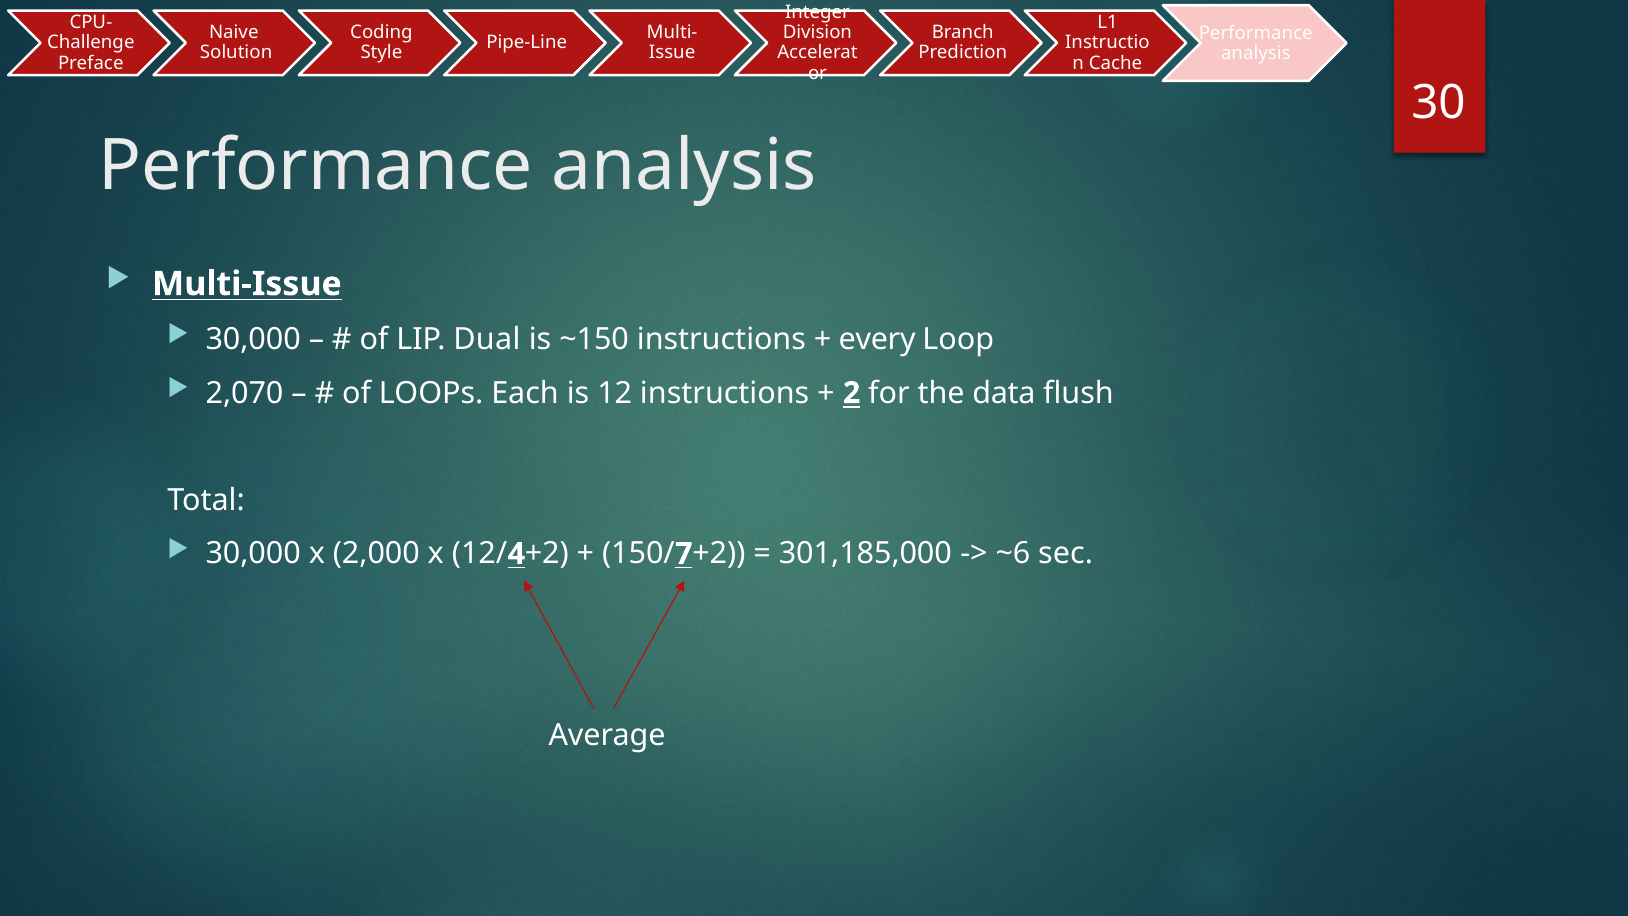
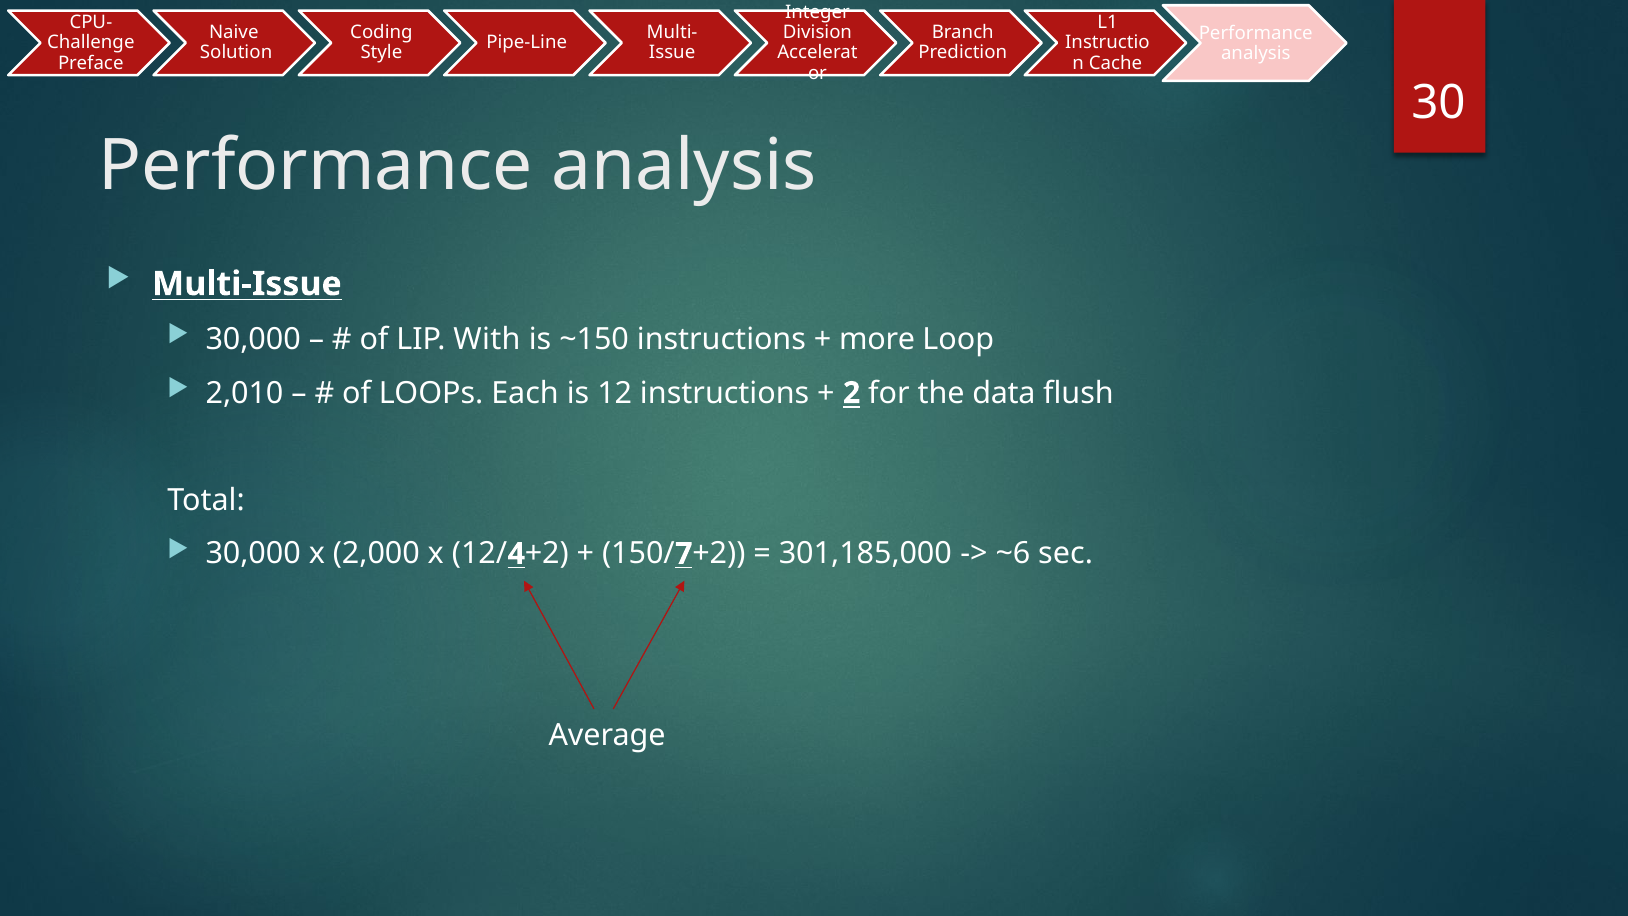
Dual: Dual -> With (487, 339)
every: every -> more (877, 339)
2,070: 2,070 -> 2,010 (245, 393)
